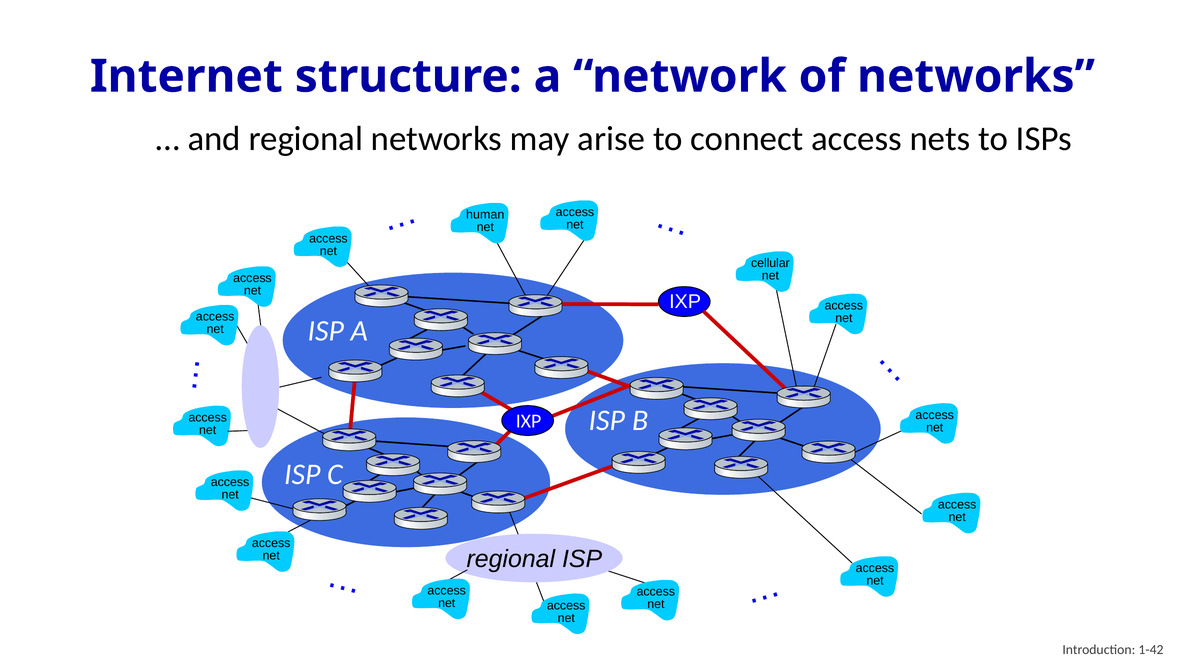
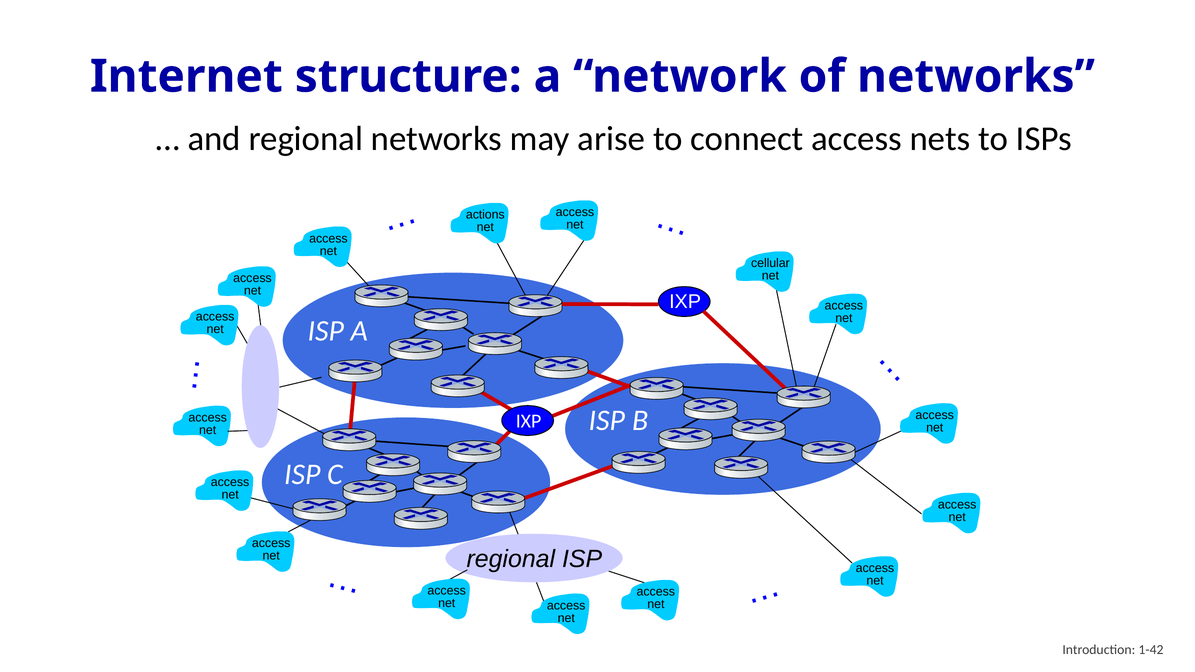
human: human -> actions (485, 215)
